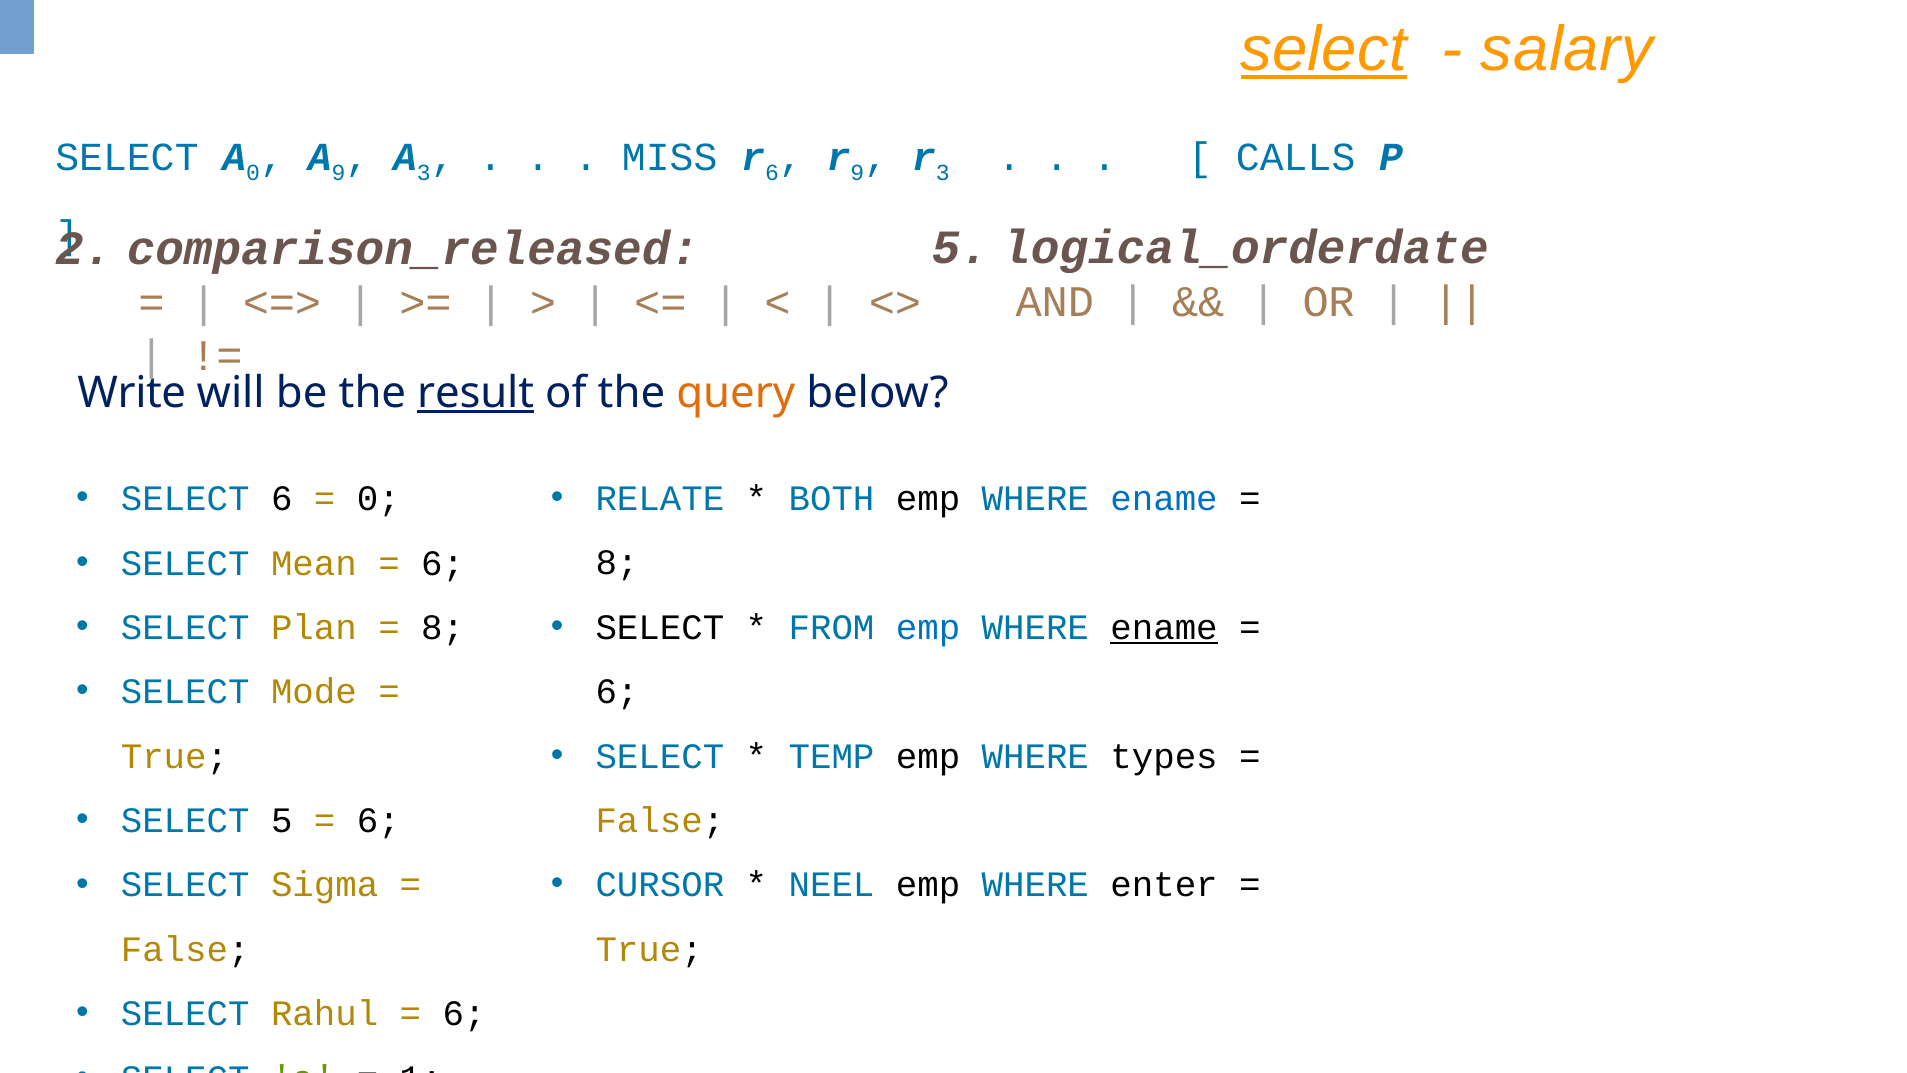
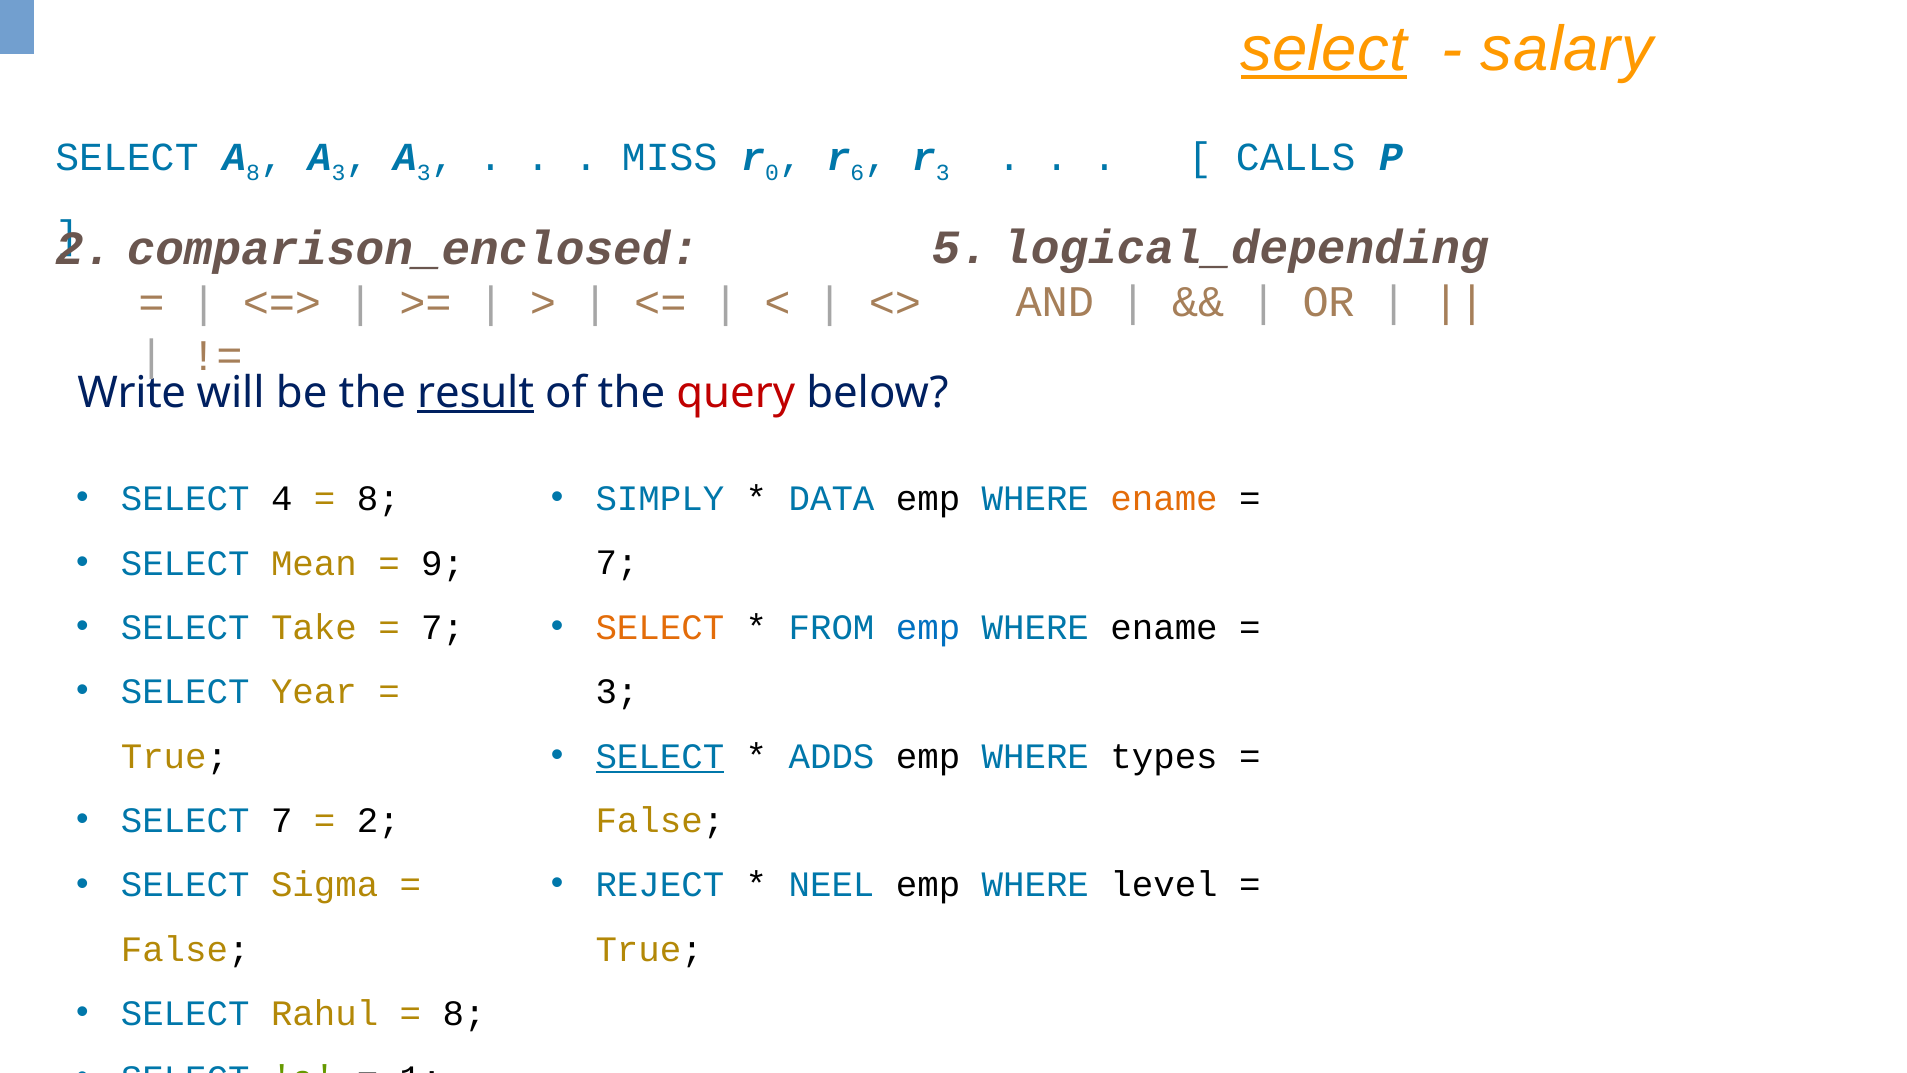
A 0: 0 -> 8 (253, 173)
9: 9 -> 3 (339, 173)
6: 6 -> 0 (772, 173)
9: 9 -> 6 (857, 173)
logical_orderdate: logical_orderdate -> logical_depending (1245, 248)
comparison_released: comparison_released -> comparison_enclosed (413, 249)
query colour: orange -> red (736, 392)
SELECT 6: 6 -> 4 (282, 499)
0: 0 -> 8 (378, 499)
RELATE: RELATE -> SIMPLY (660, 499)
BOTH: BOTH -> DATA (832, 499)
ename colour: blue -> orange (1164, 499)
6: 6 -> 9 (443, 563)
8: 8 -> 7 (617, 563)
Plan: Plan -> Take (314, 627)
8: 8 -> 7 (443, 627)
SELECT colour: black -> orange (660, 627)
ename underline: present -> none (1164, 627)
Mode: Mode -> Year (314, 692)
6: 6 -> 3 (617, 692)
SELECT underline: none -> present (660, 756)
TEMP: TEMP -> ADDS (832, 756)
SELECT 5: 5 -> 7 (282, 820)
6: 6 -> 2 (378, 820)
CURSOR: CURSOR -> REJECT (660, 885)
enter: enter -> level (1164, 885)
6: 6 -> 8 (464, 1014)
